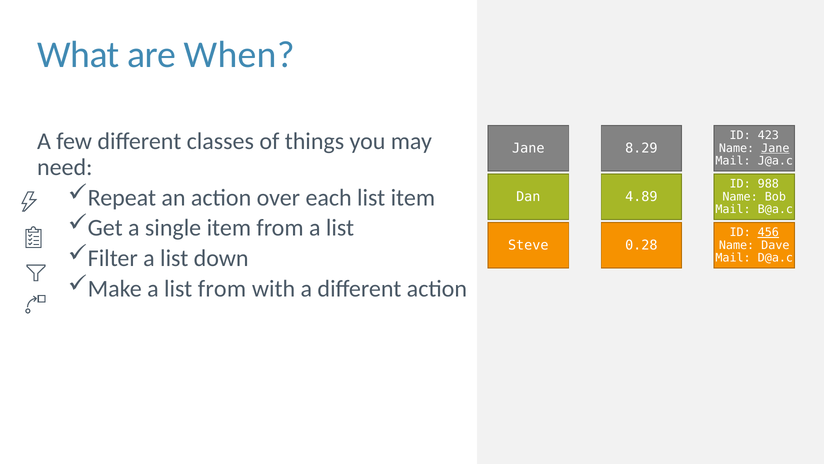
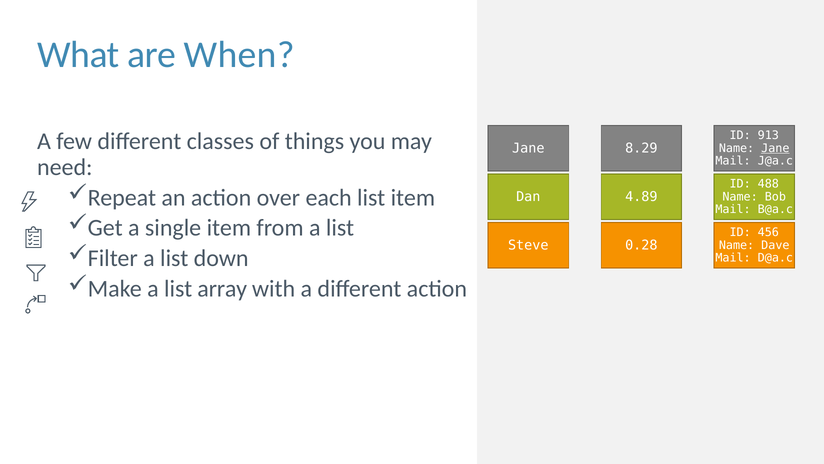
423: 423 -> 913 (768, 135)
988: 988 -> 488 (768, 184)
456 underline: present -> none (768, 232)
list from: from -> array (222, 288)
